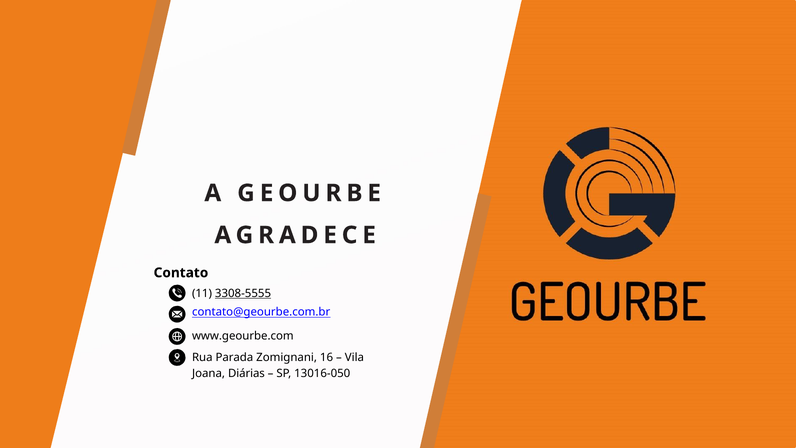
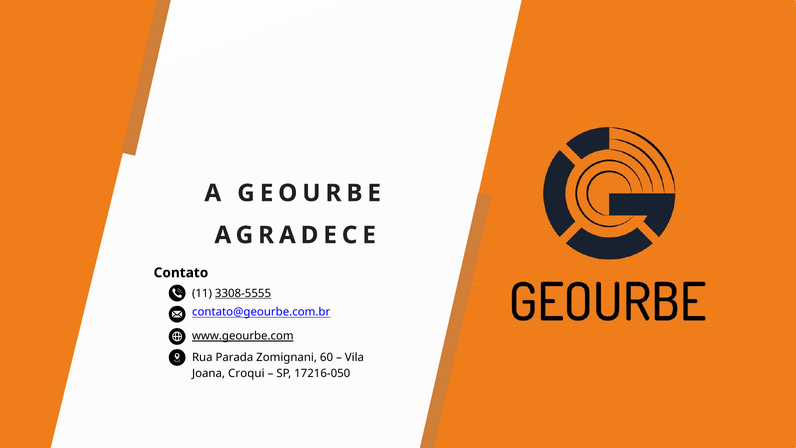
www.geourbe.com underline: none -> present (243, 336)
16: 16 -> 60 (327, 357)
Diárias: Diárias -> Croqui (246, 373)
13016-050: 13016-050 -> 17216-050 (322, 373)
